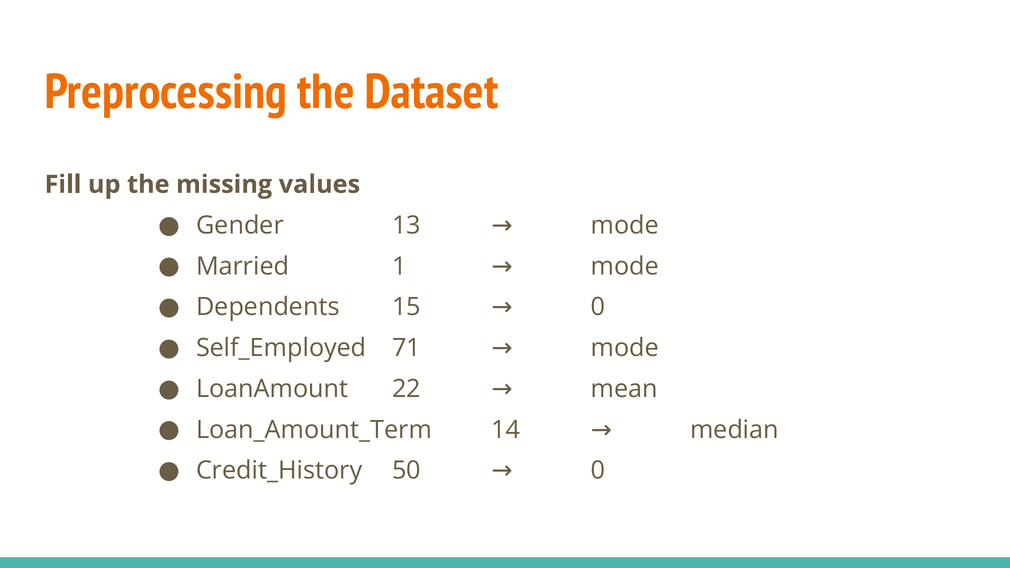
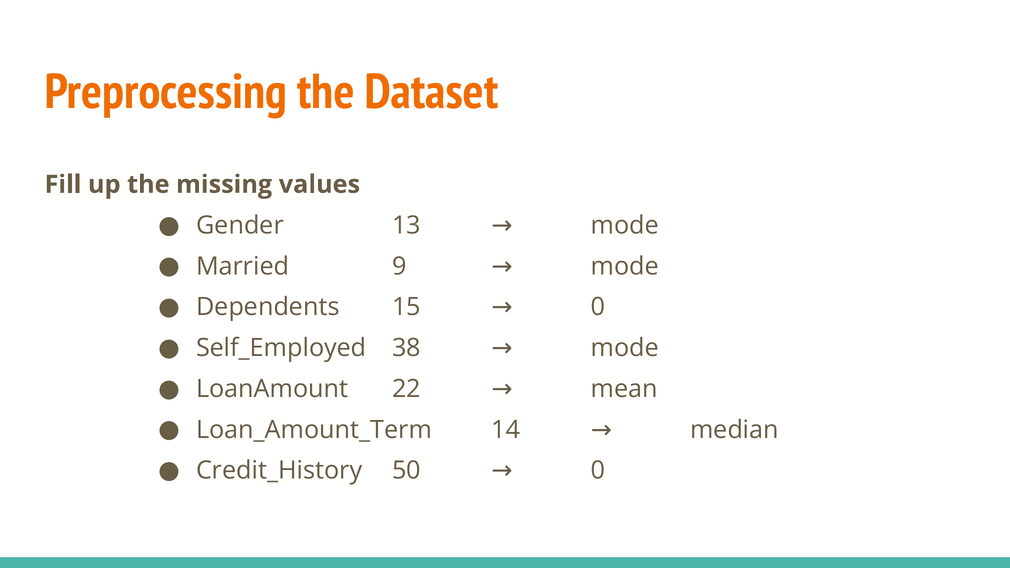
1: 1 -> 9 (399, 266)
71: 71 -> 38 (407, 348)
